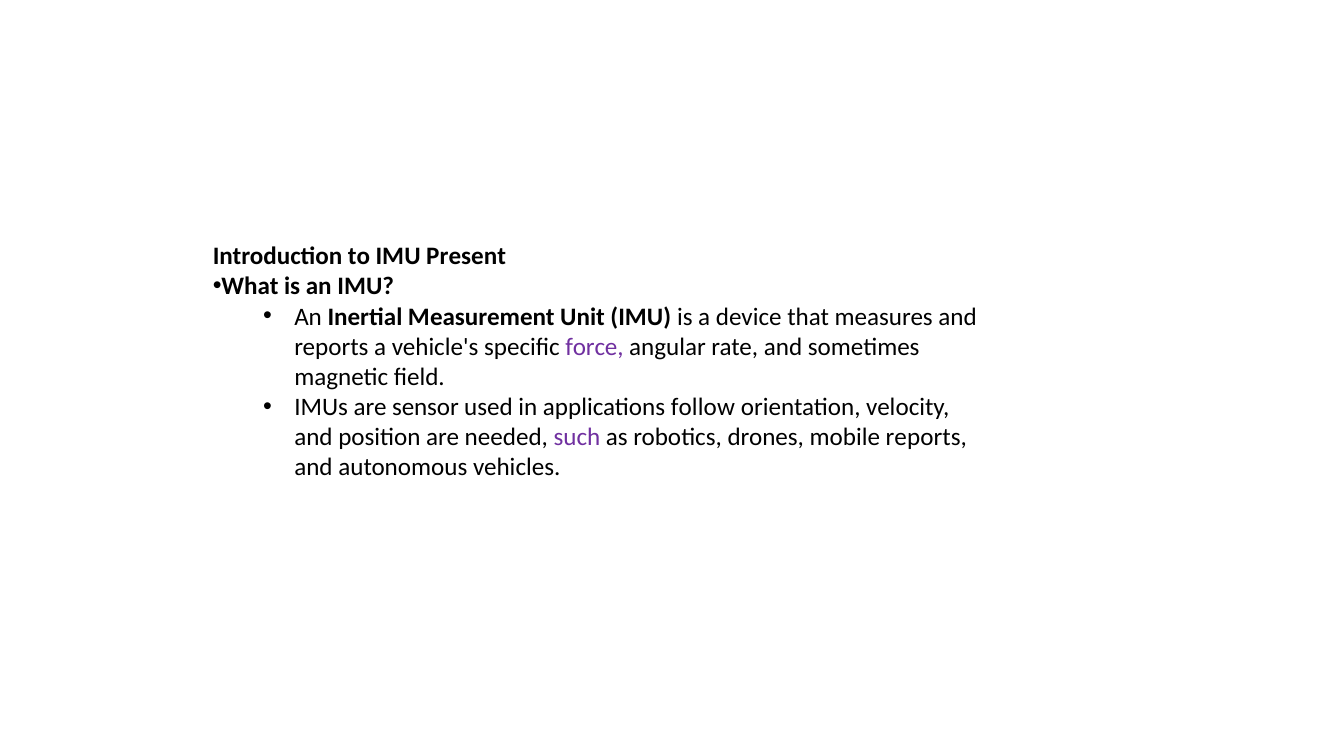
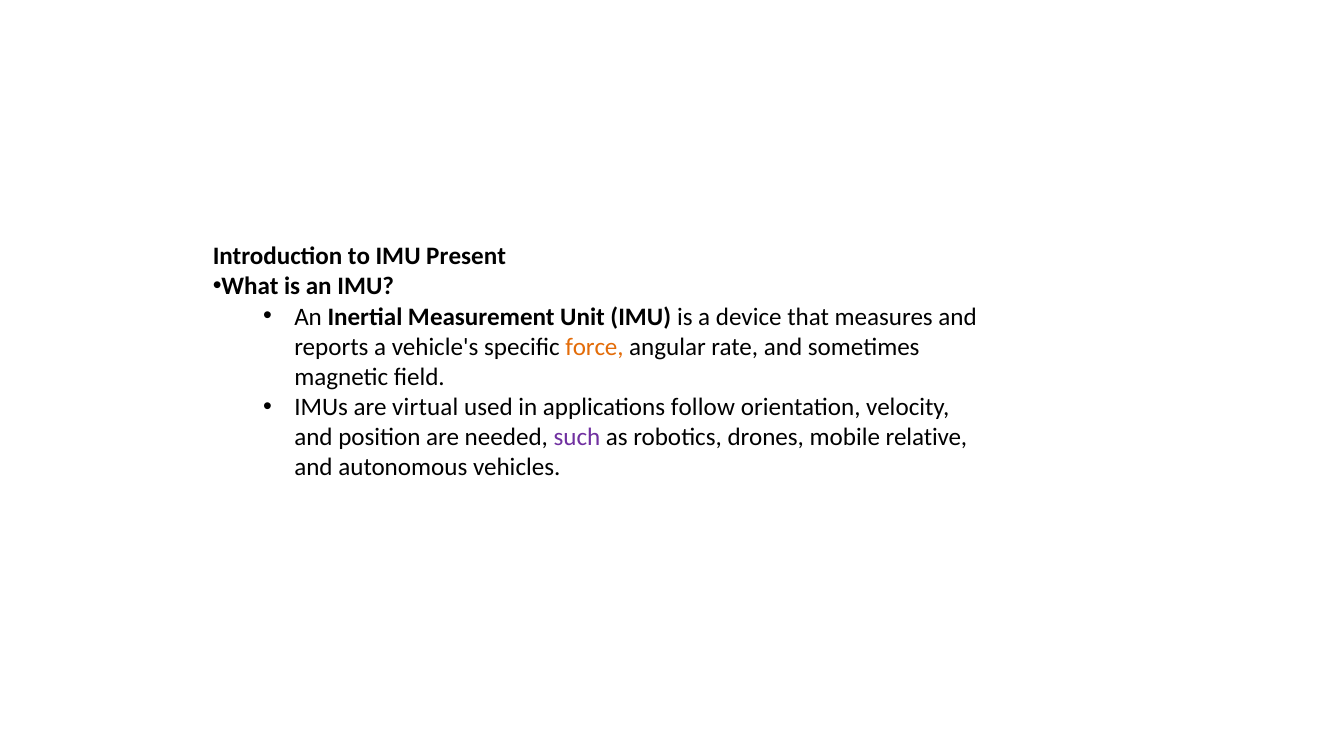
force colour: purple -> orange (594, 347)
sensor: sensor -> virtual (425, 407)
mobile reports: reports -> relative (926, 437)
